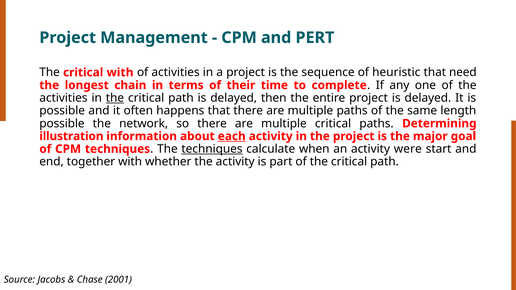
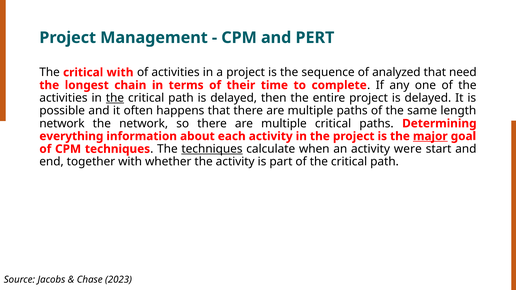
heuristic: heuristic -> analyzed (396, 72)
possible: possible -> network (62, 124)
illustration: illustration -> everything (71, 136)
each underline: present -> none (232, 136)
major underline: none -> present (430, 136)
2001: 2001 -> 2023 (118, 280)
